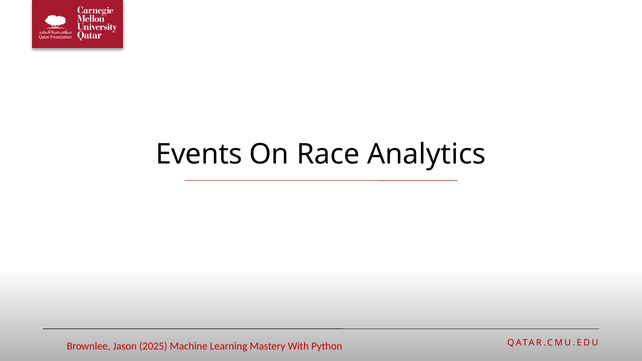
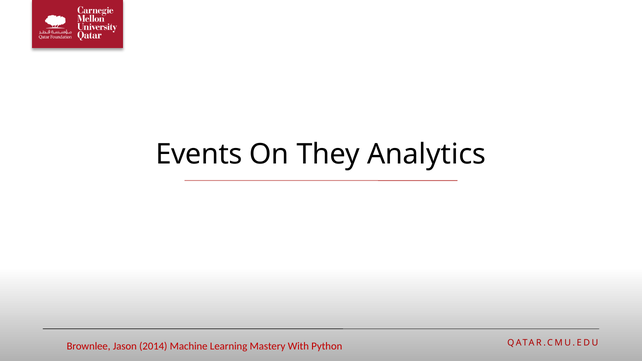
Race: Race -> They (328, 154)
2025: 2025 -> 2014 (153, 346)
